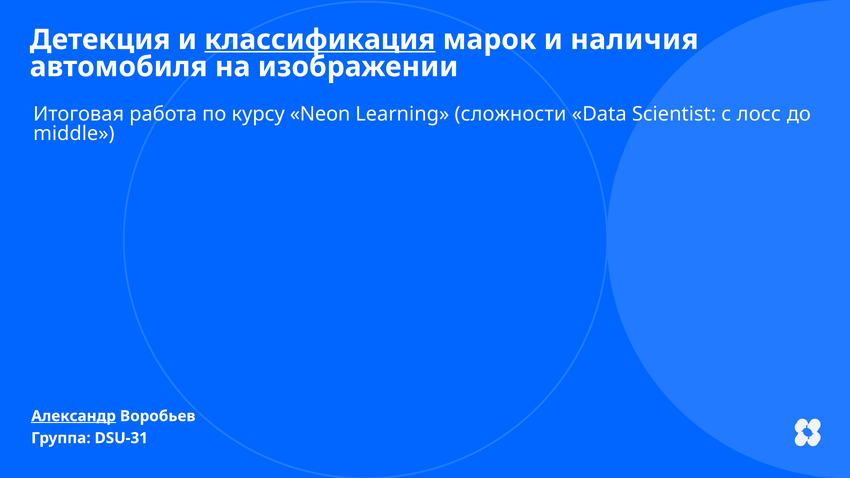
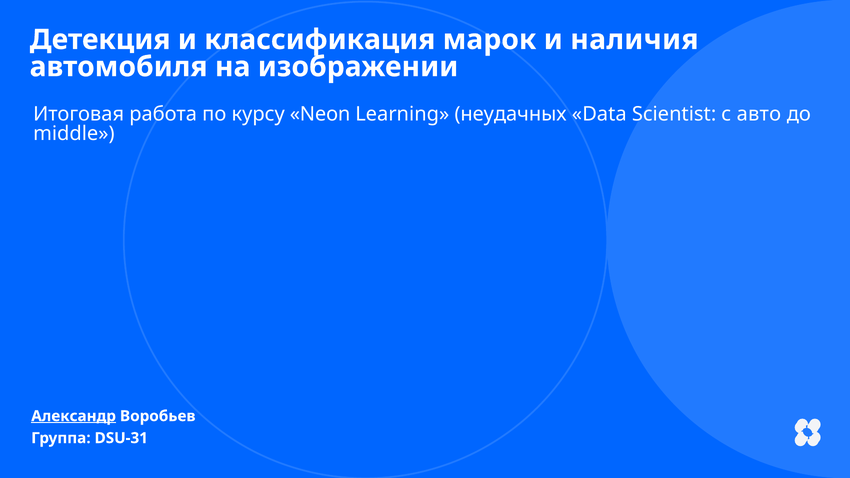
классификация underline: present -> none (320, 40)
сложности: сложности -> неудачных (511, 114)
лосс: лосс -> авто (759, 114)
